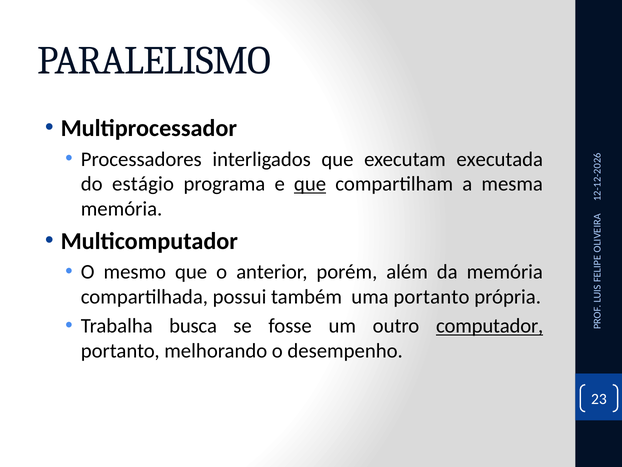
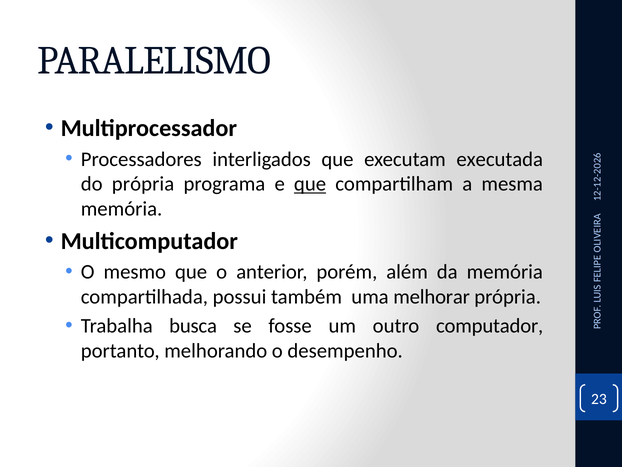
do estágio: estágio -> própria (143, 184)
uma portanto: portanto -> melhorar (432, 297)
computador underline: present -> none (490, 326)
